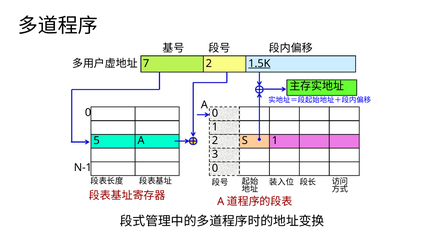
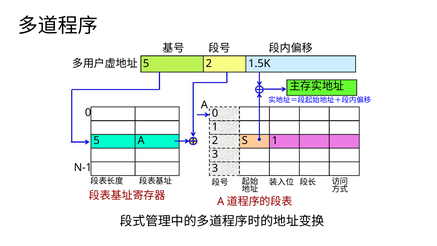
7: 7 -> 5 (146, 63)
1.5K underline: present -> none (259, 63)
N-1 0: 0 -> 3 (215, 168)
